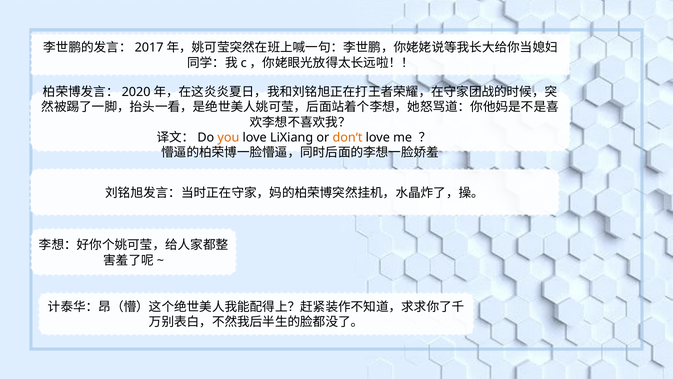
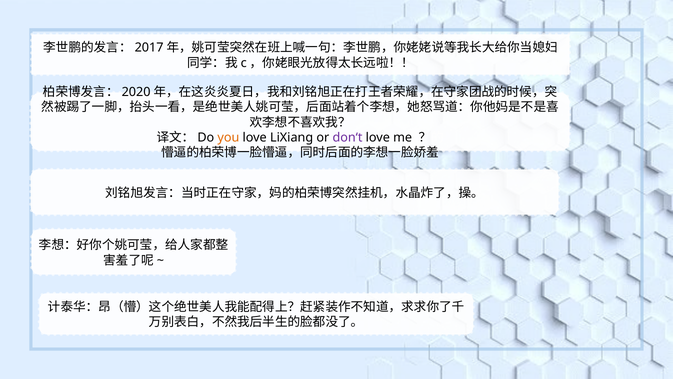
don‘t colour: orange -> purple (348, 137)
